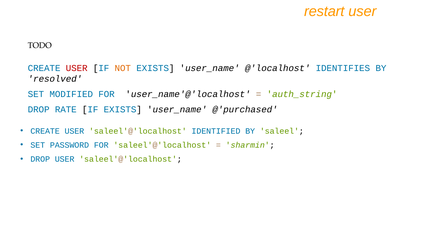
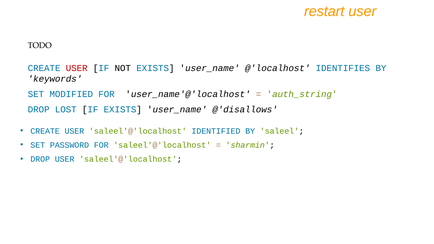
NOT colour: orange -> black (123, 68)
resolved: resolved -> keywords (55, 79)
RATE: RATE -> LOST (66, 109)
@'purchased: @'purchased -> @'disallows (245, 109)
